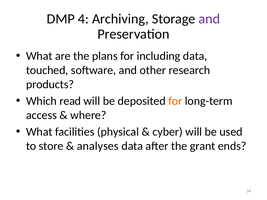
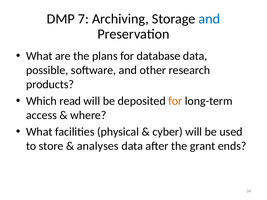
4: 4 -> 7 (83, 19)
and colour: purple -> blue (209, 19)
including: including -> database (159, 56)
touched: touched -> possible (47, 70)
